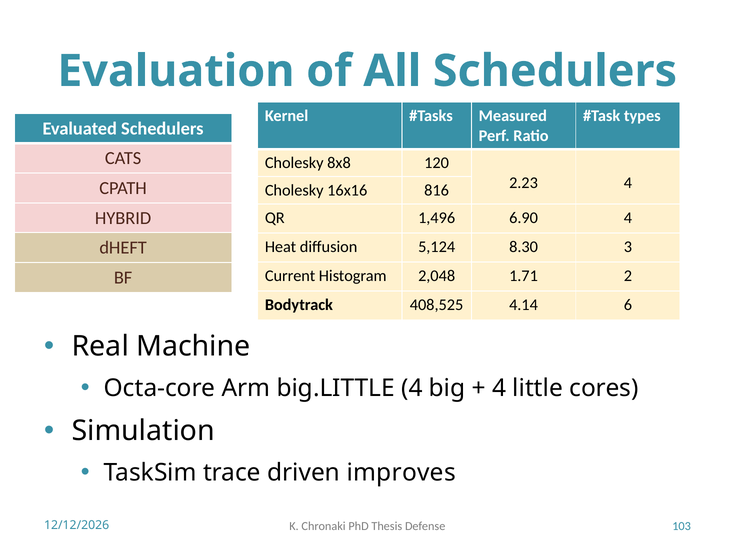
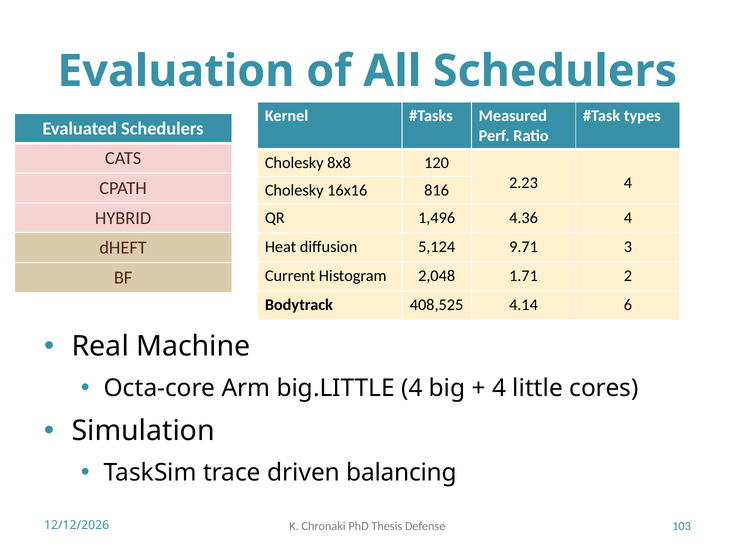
6.90: 6.90 -> 4.36 (524, 218)
8.30: 8.30 -> 9.71 (524, 247)
improves: improves -> balancing (402, 473)
